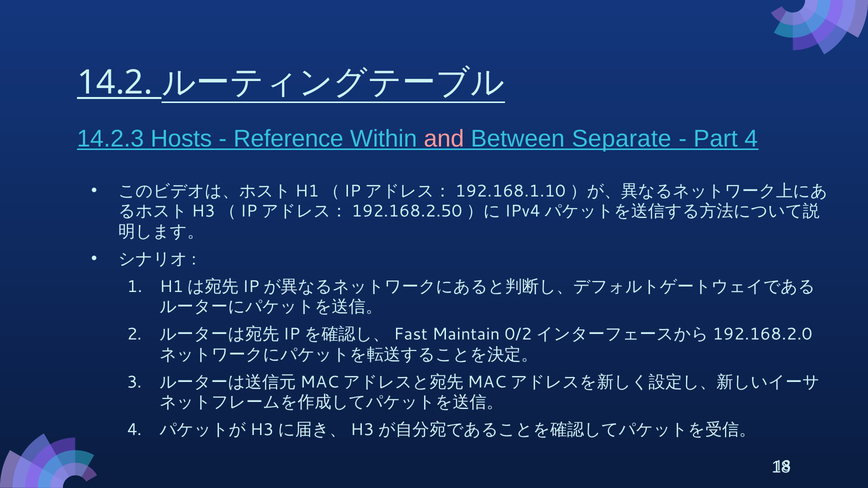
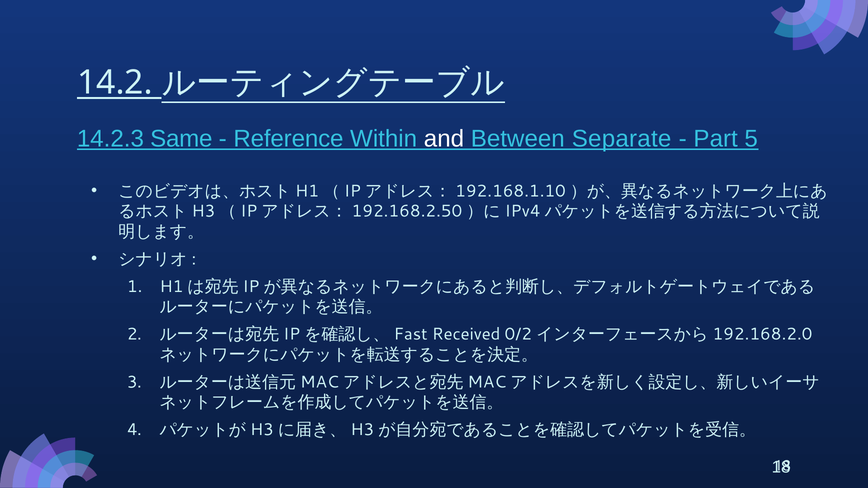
Hosts: Hosts -> Same (181, 139)
and colour: pink -> white (444, 139)
Part 4: 4 -> 5 (751, 139)
Maintain: Maintain -> Received (466, 335)
